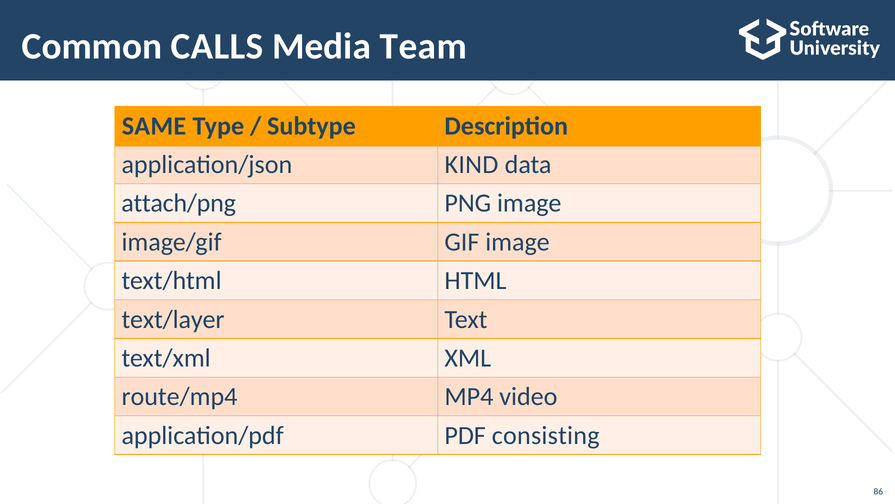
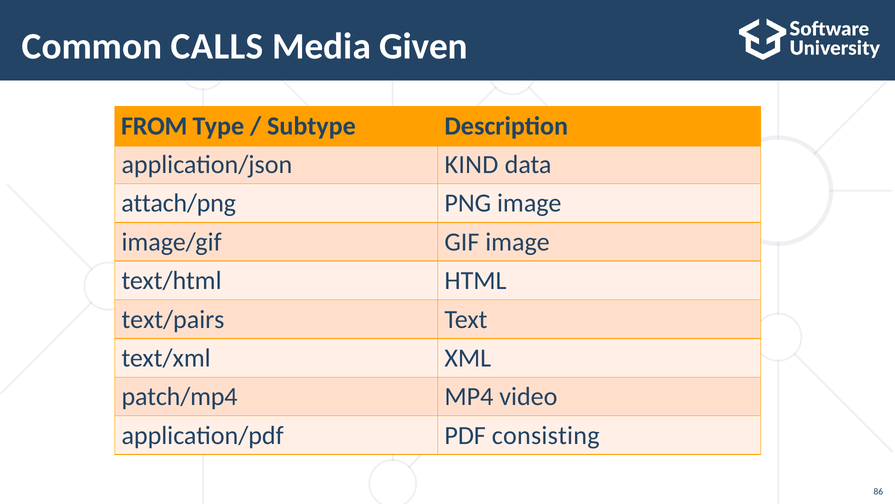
Team: Team -> Given (424, 46)
SAME: SAME -> FROM (154, 126)
text/layer: text/layer -> text/pairs (173, 319)
route/mp4: route/mp4 -> patch/mp4 (180, 396)
